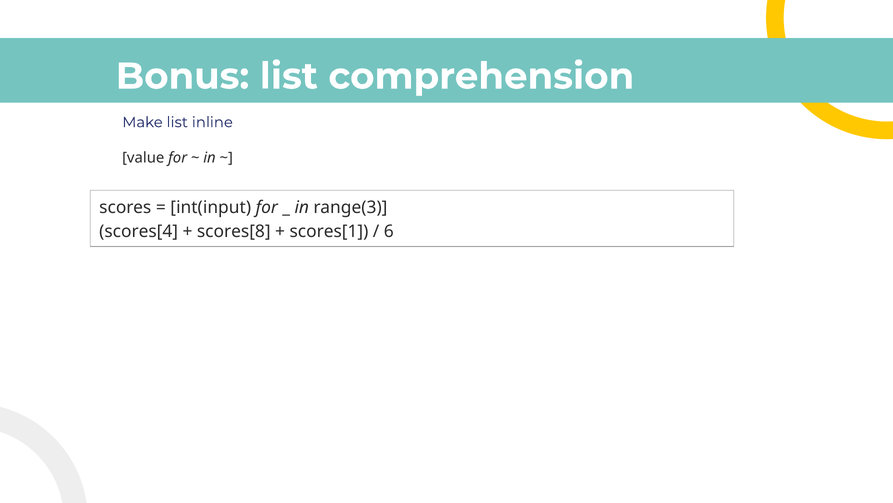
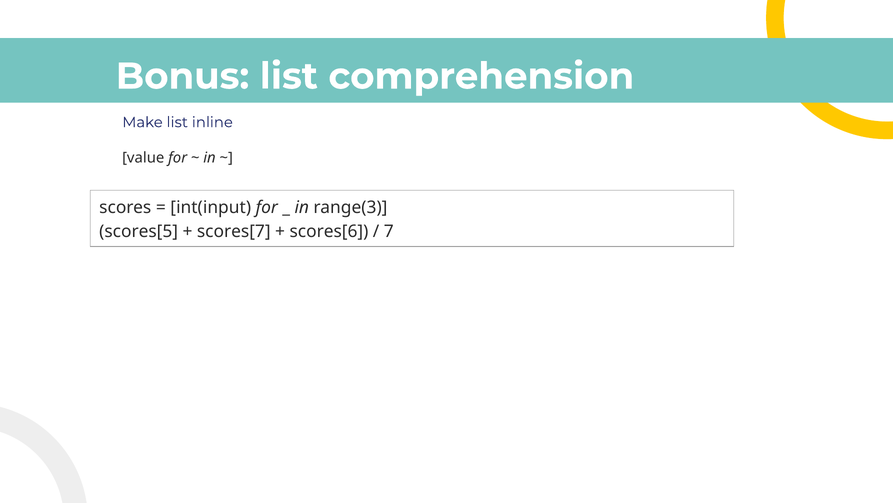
scores[4: scores[4 -> scores[5 (139, 231)
scores[8: scores[8 -> scores[7 (234, 231)
scores[1: scores[1 -> scores[6 (329, 231)
6: 6 -> 7 (389, 231)
